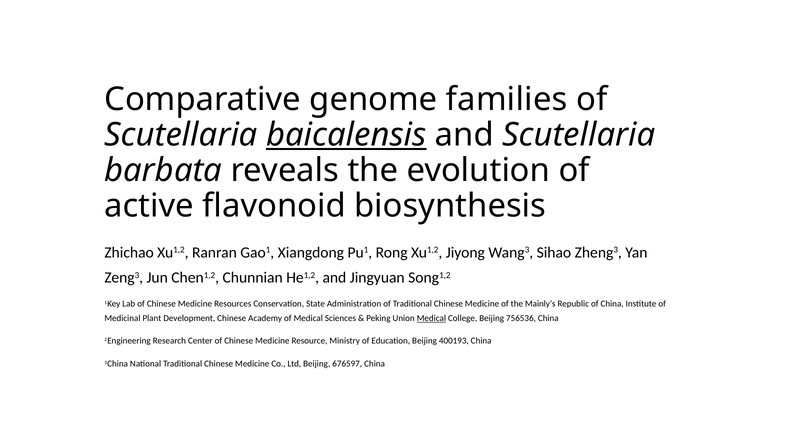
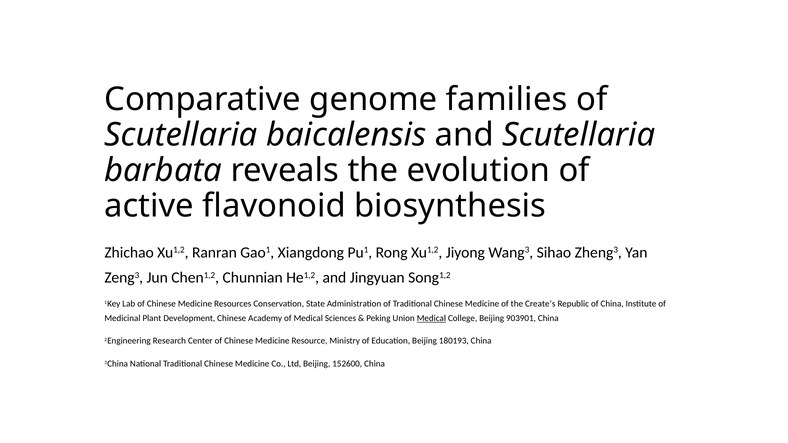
baicalensis underline: present -> none (346, 135)
Mainly’s: Mainly’s -> Create’s (540, 304)
756536: 756536 -> 903901 (521, 318)
400193: 400193 -> 180193 (454, 341)
676597: 676597 -> 152600 (347, 364)
